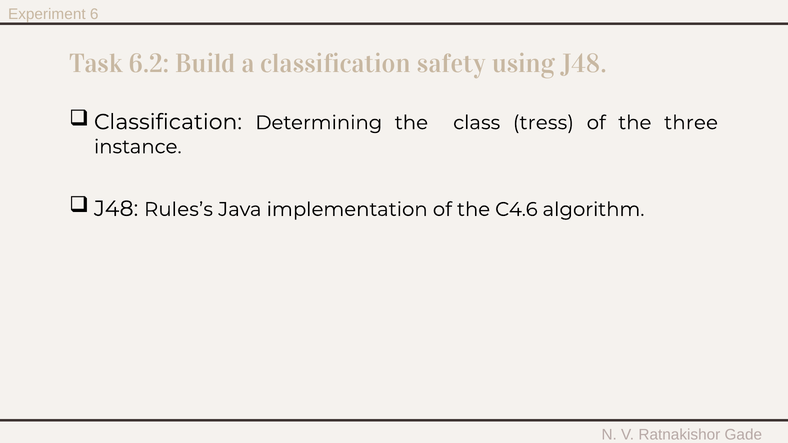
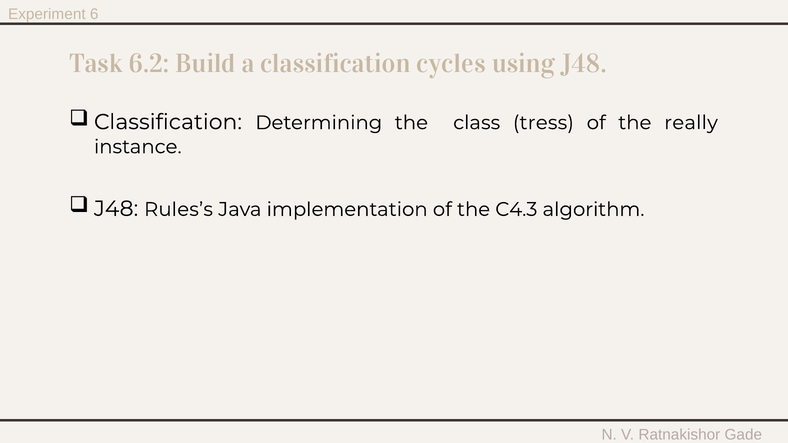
safety: safety -> cycles (451, 64)
three: three -> really (691, 123)
C4.6: C4.6 -> C4.3 (516, 210)
